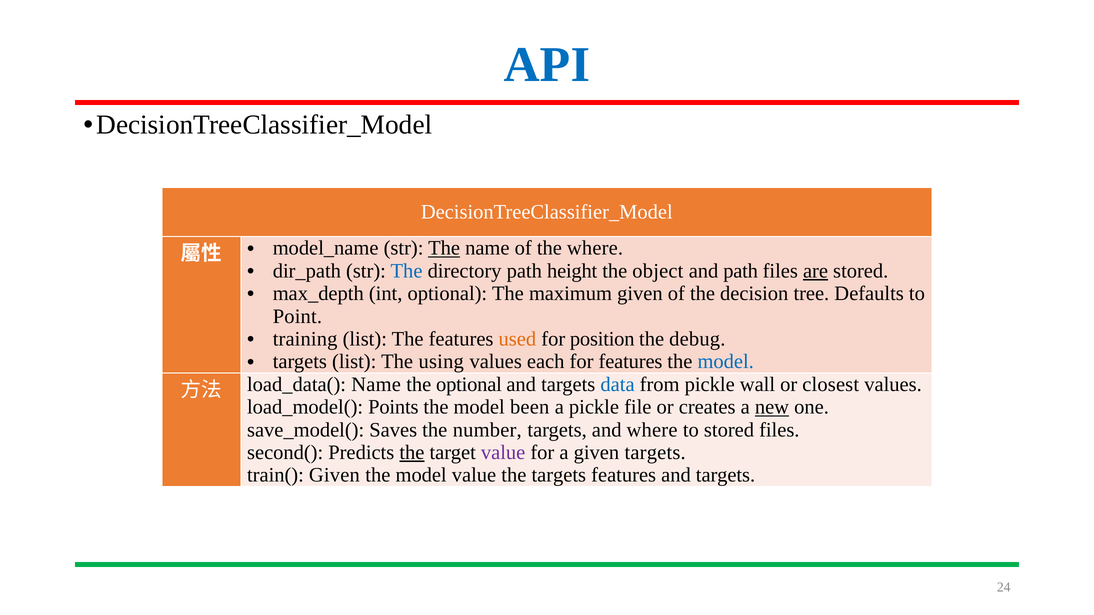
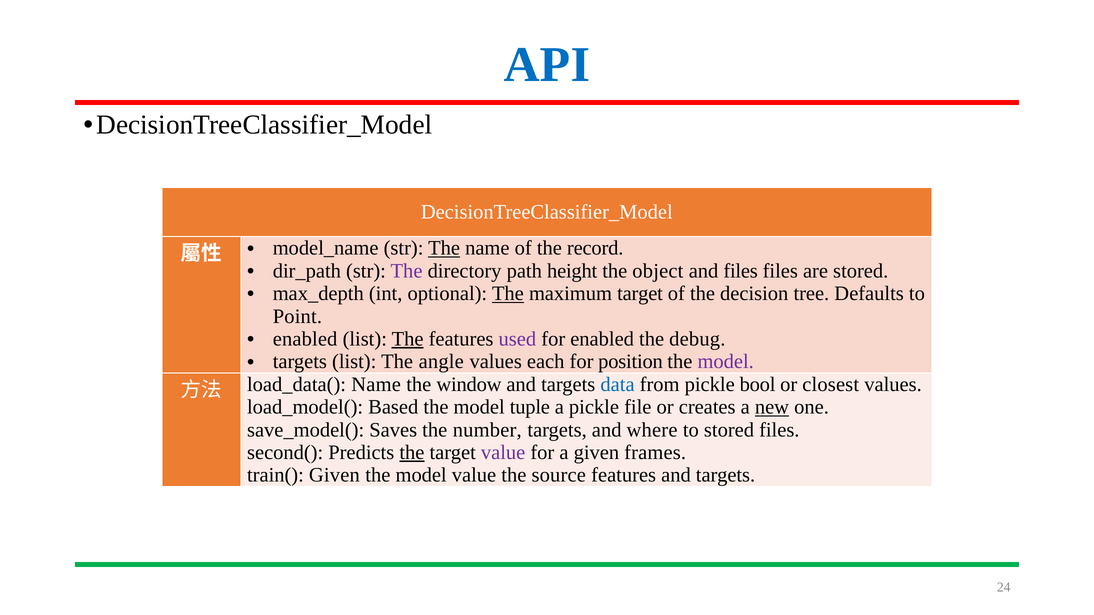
the where: where -> record (595, 248)
The colour: blue -> purple (407, 271)
and path: path -> files (741, 271)
are underline: present -> none (816, 271)
The underline: none -> present (508, 294)
maximum given: given -> target (640, 294)
training: training -> enabled (305, 339)
The underline: none -> present (408, 339)
used colour: orange -> purple (517, 339)
for position: position -> enabled (602, 339)
using: using -> angle (441, 362)
for features: features -> position (631, 362)
model colour: blue -> purple (726, 362)
the optional: optional -> window (469, 385)
wall: wall -> bool (758, 385)
Points: Points -> Based (393, 407)
been: been -> tuple (530, 407)
given targets: targets -> frames (655, 453)
the targets: targets -> source (559, 475)
